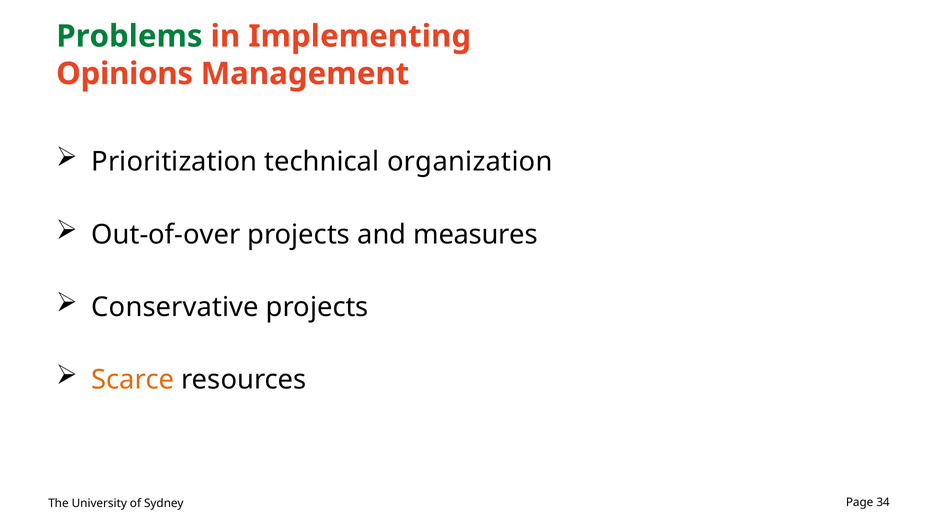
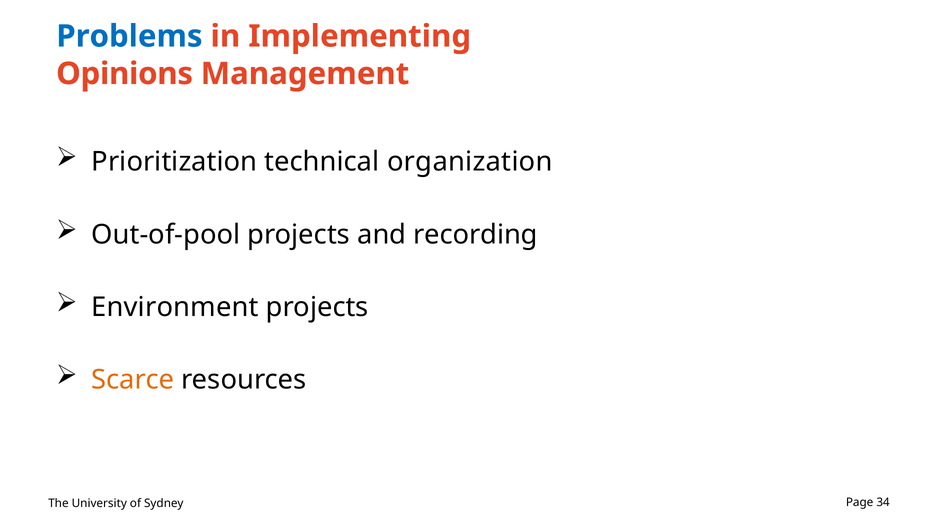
Problems colour: green -> blue (129, 36)
Out-of-over: Out-of-over -> Out-of-pool (166, 235)
measures: measures -> recording (475, 235)
Conservative: Conservative -> Environment (175, 308)
